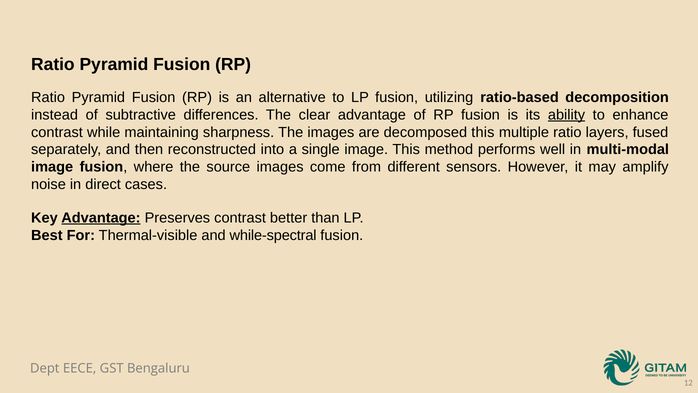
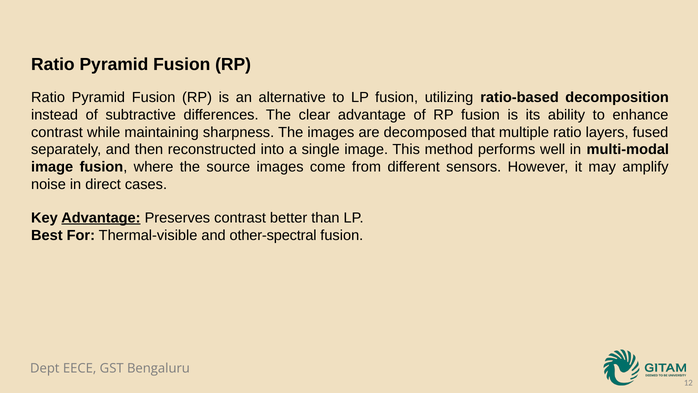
ability underline: present -> none (567, 115)
decomposed this: this -> that (483, 132)
while-spectral: while-spectral -> other-spectral (273, 235)
